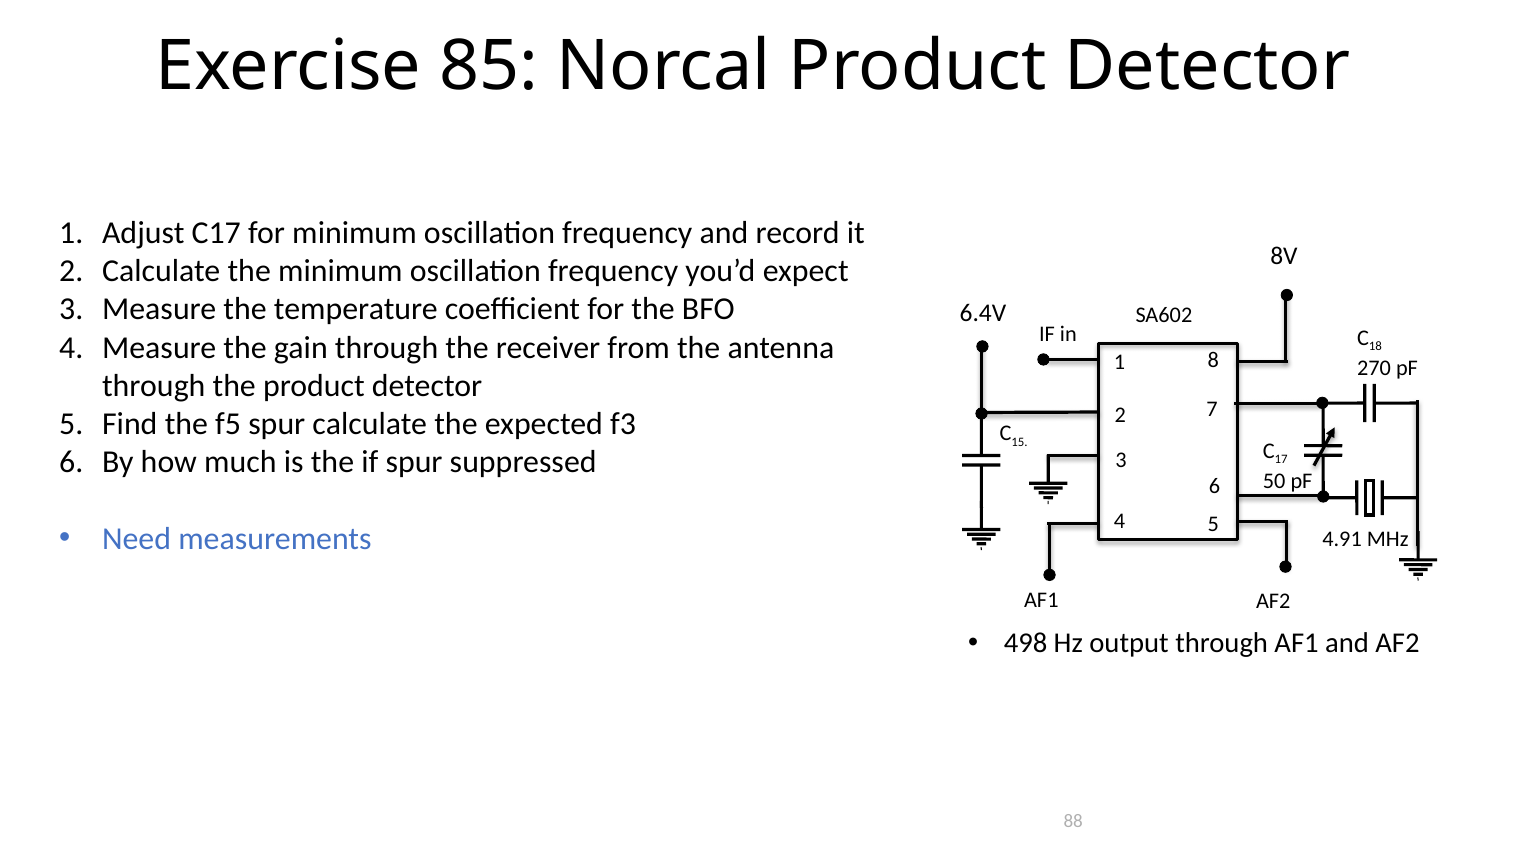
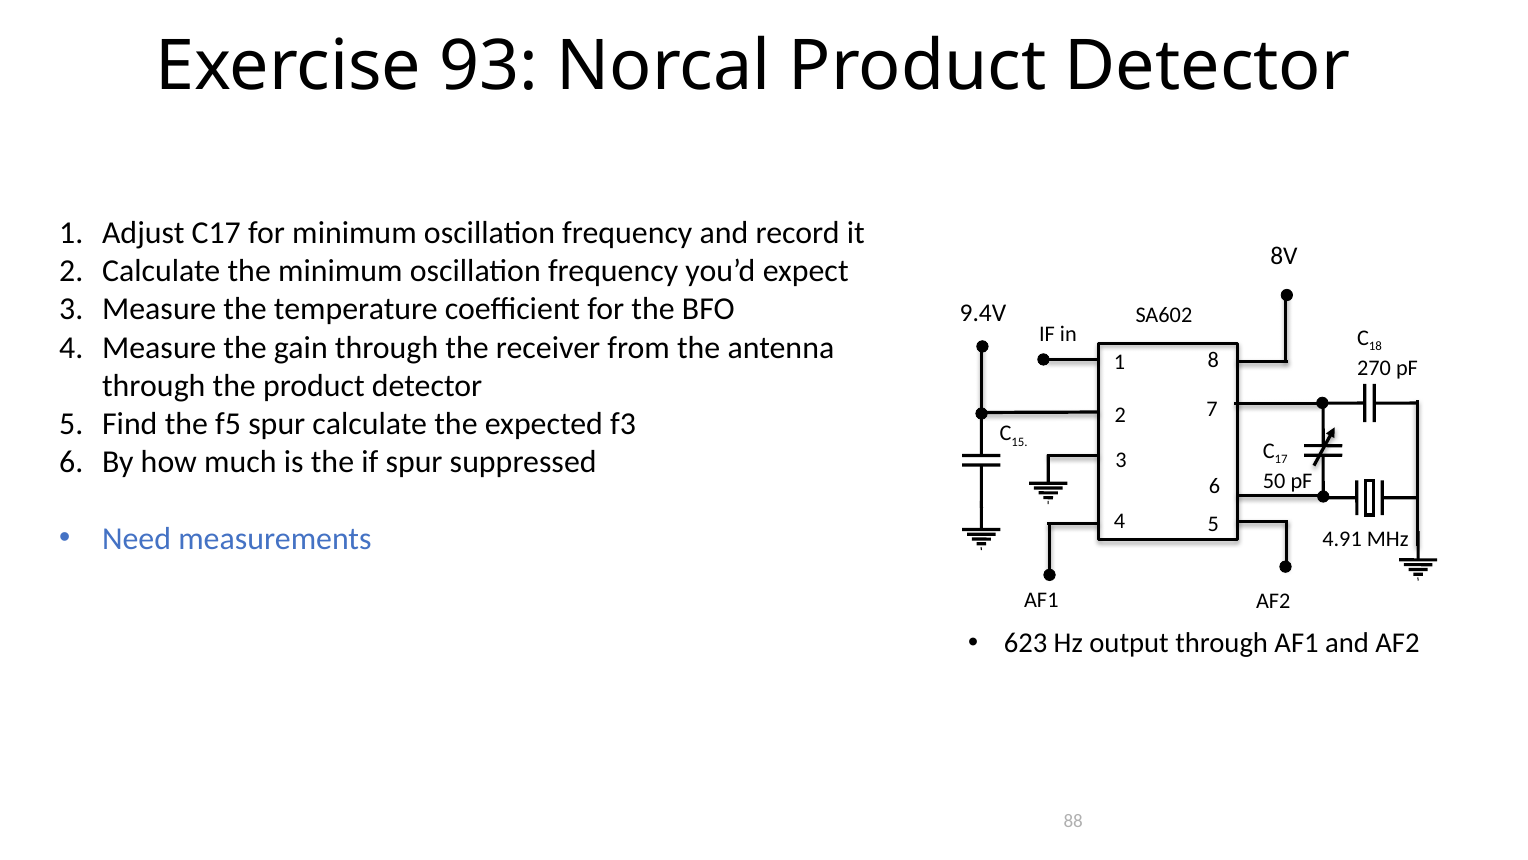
85: 85 -> 93 (489, 66)
6.4V: 6.4V -> 9.4V (983, 313)
498: 498 -> 623 (1026, 643)
